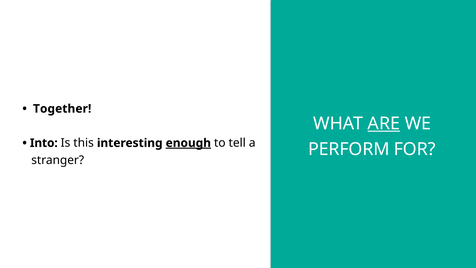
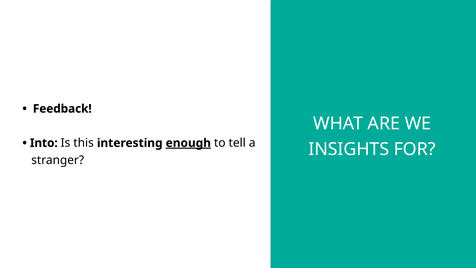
Together: Together -> Feedback (62, 109)
ARE underline: present -> none (384, 123)
PERFORM: PERFORM -> INSIGHTS (349, 149)
